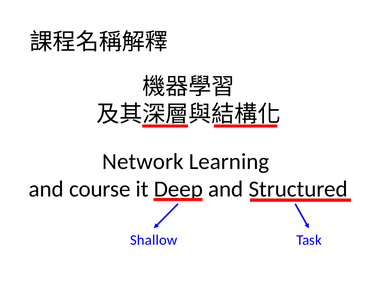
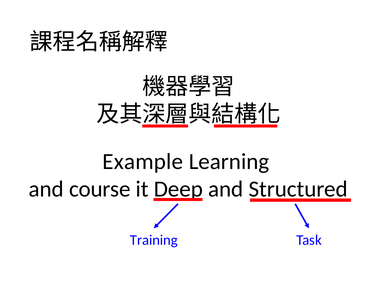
Network: Network -> Example (143, 162)
Shallow: Shallow -> Training (154, 241)
